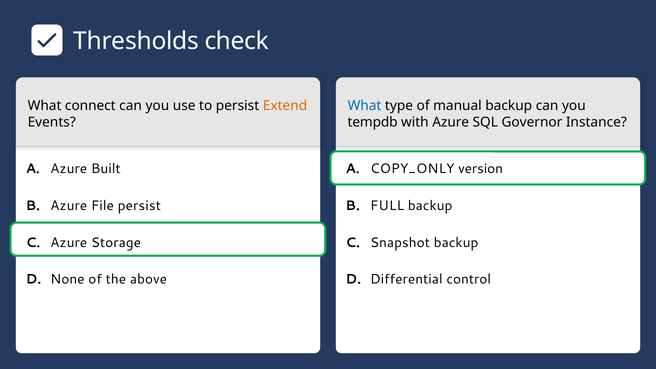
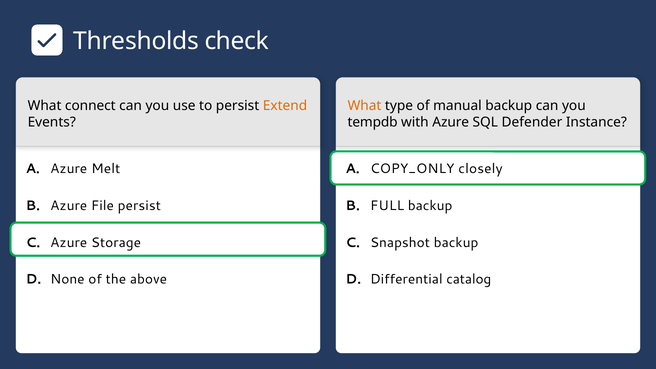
What colour: blue -> orange (365, 106)
Governor: Governor -> Defender (532, 122)
Built: Built -> Melt (106, 169)
version: version -> closely (480, 169)
control: control -> catalog (469, 279)
